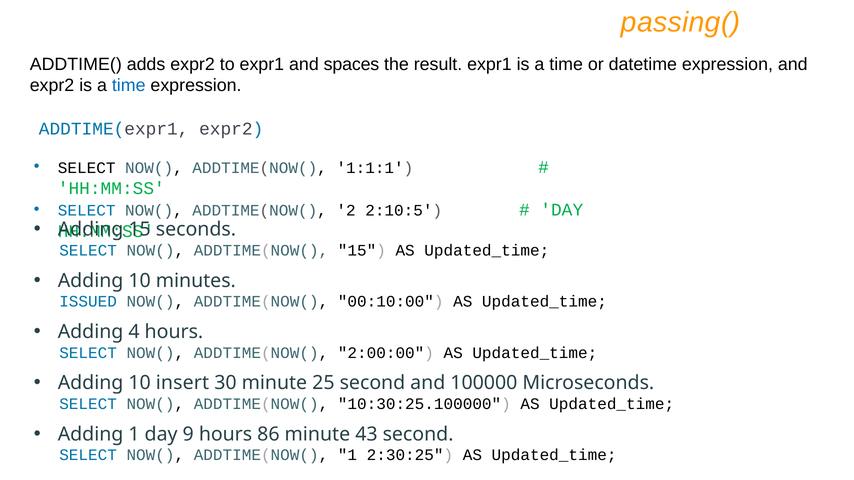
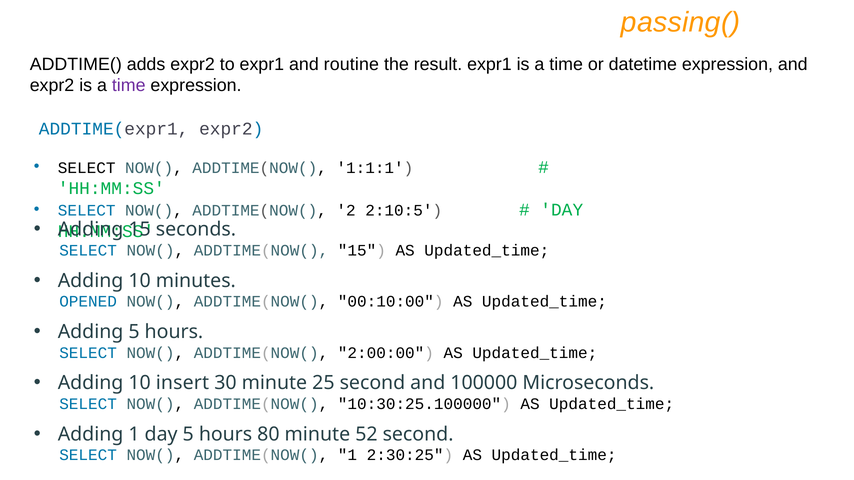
spaces: spaces -> routine (351, 64)
time colour: blue -> purple (129, 86)
ISSUED: ISSUED -> OPENED (88, 302)
Adding 4: 4 -> 5 (134, 332)
day 9: 9 -> 5 (188, 434)
86: 86 -> 80 (268, 434)
43: 43 -> 52 (366, 434)
